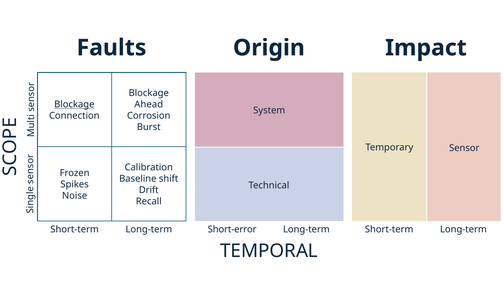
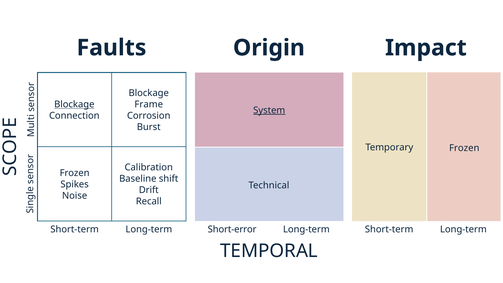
Ahead: Ahead -> Frame (149, 104)
System underline: none -> present (269, 110)
Sensor: Sensor -> Frozen (464, 148)
